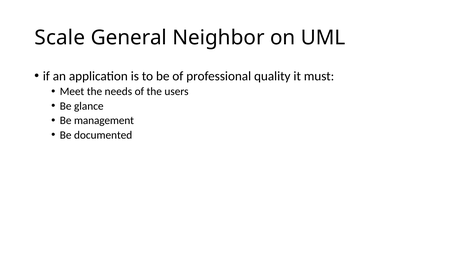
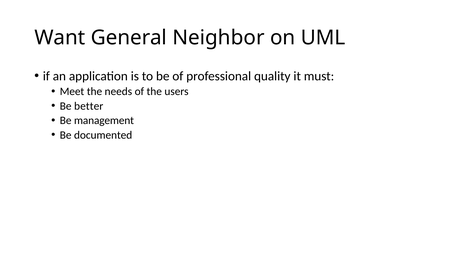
Scale: Scale -> Want (60, 38)
glance: glance -> better (89, 106)
